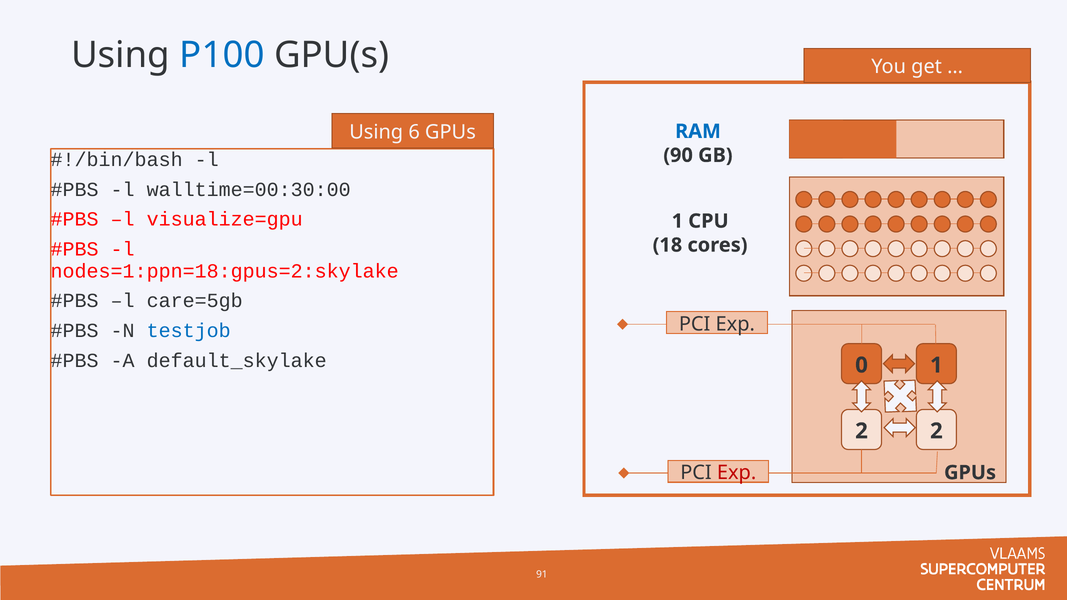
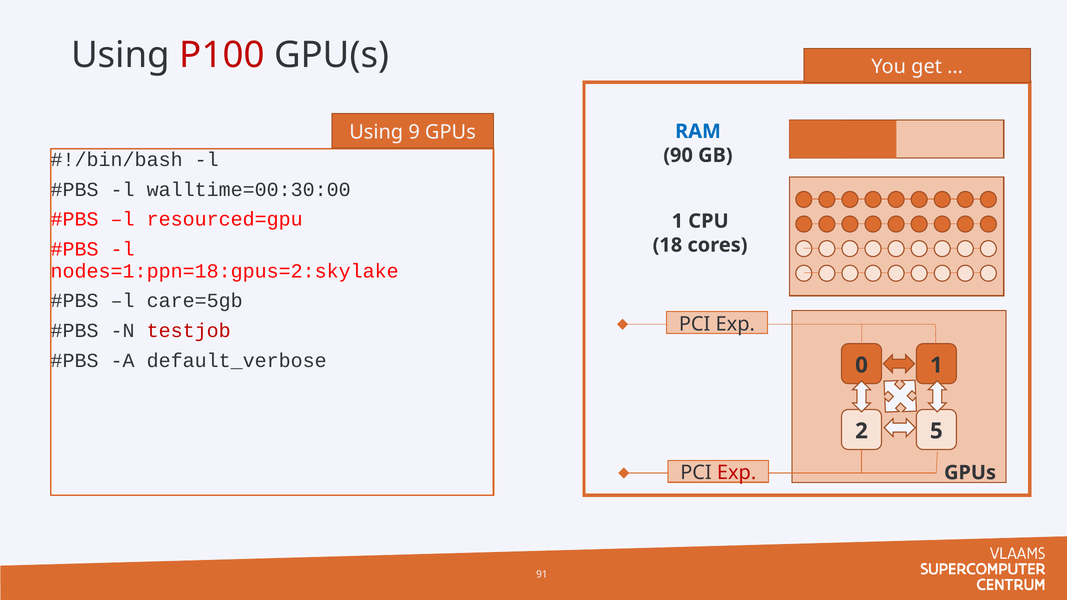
P100 colour: blue -> red (222, 55)
6: 6 -> 9 (414, 132)
visualize=gpu: visualize=gpu -> resourced=gpu (225, 219)
testjob colour: blue -> red (189, 331)
default_skylake: default_skylake -> default_verbose (237, 361)
2 2: 2 -> 5 (936, 431)
